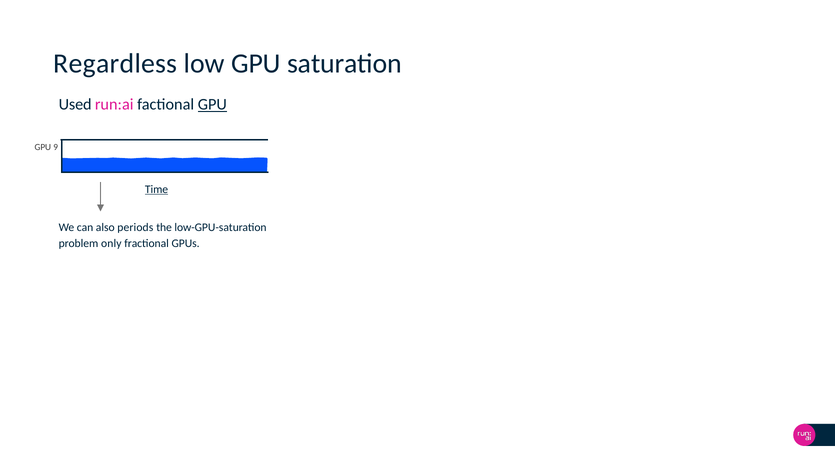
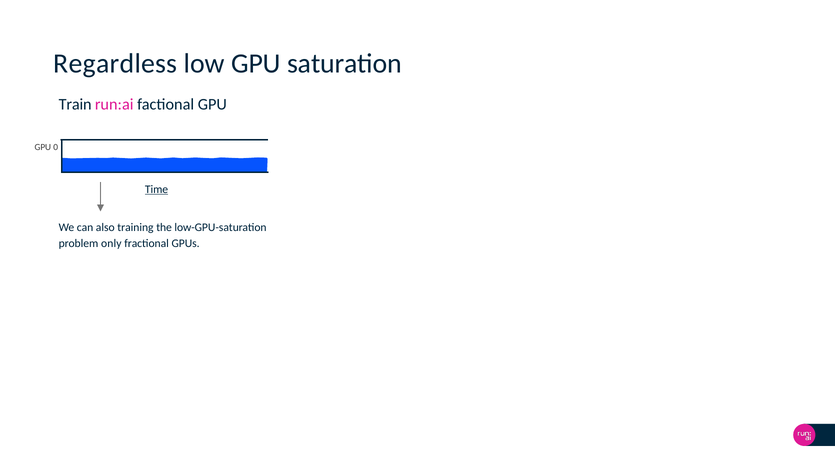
Used: Used -> Train (75, 104)
GPU underline: present -> none (212, 104)
9: 9 -> 0 (56, 147)
periods: periods -> training (135, 227)
